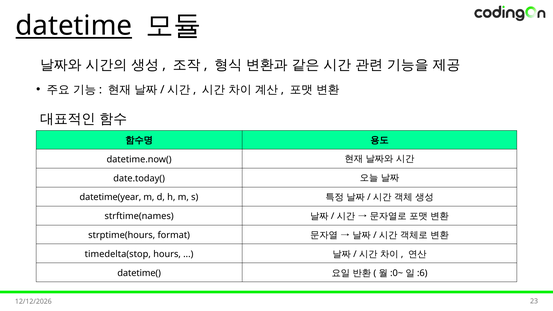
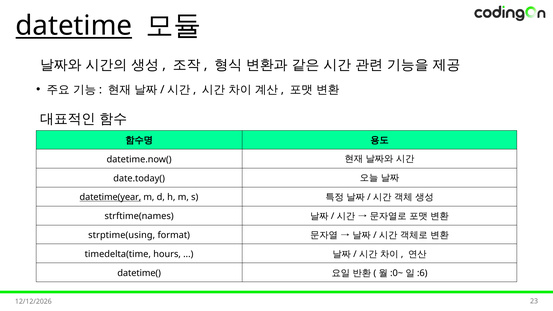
datetime(year underline: none -> present (110, 197)
strptime(hours: strptime(hours -> strptime(using (122, 235)
timedelta(stop: timedelta(stop -> timedelta(time (118, 254)
